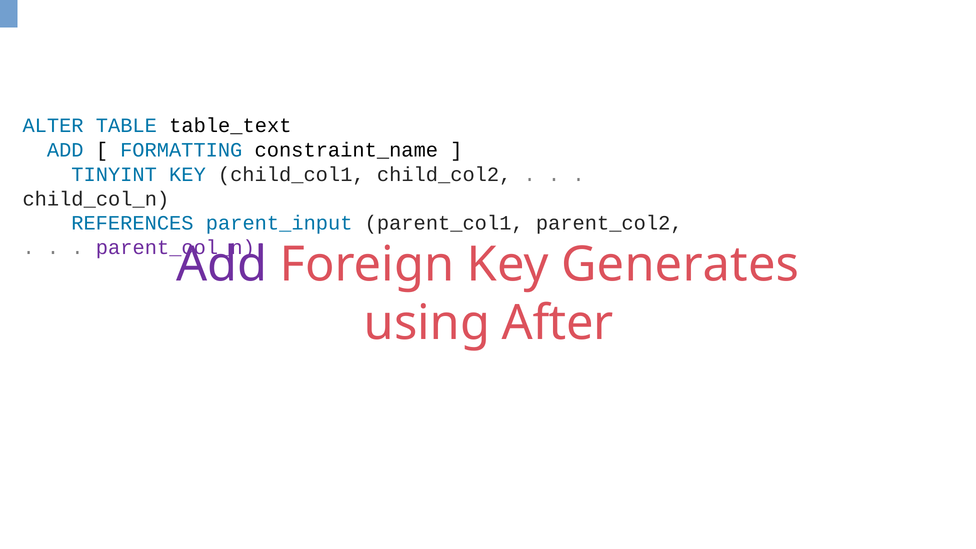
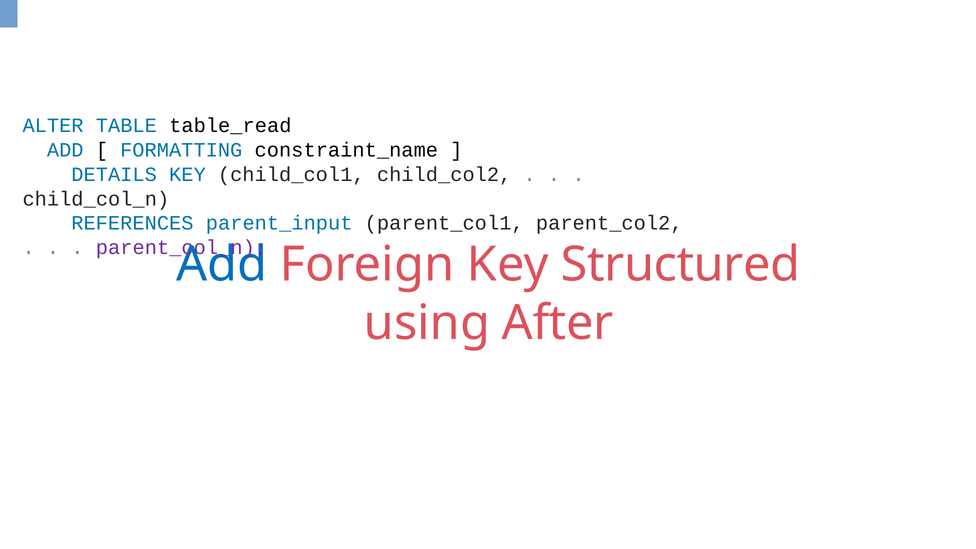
table_text: table_text -> table_read (230, 126)
TINYINT: TINYINT -> DETAILS (114, 174)
Add colour: purple -> blue (222, 265)
Generates: Generates -> Structured (681, 265)
